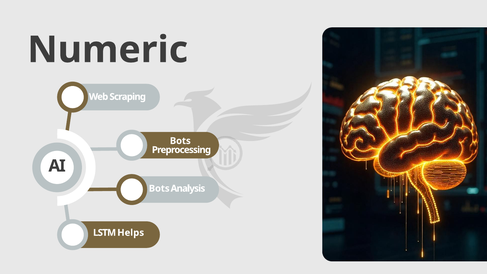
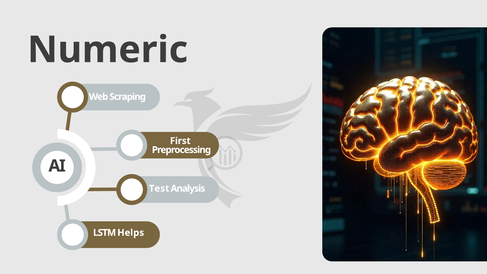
Bots: Bots -> First (180, 141)
Bots: Bots -> Test (159, 188)
